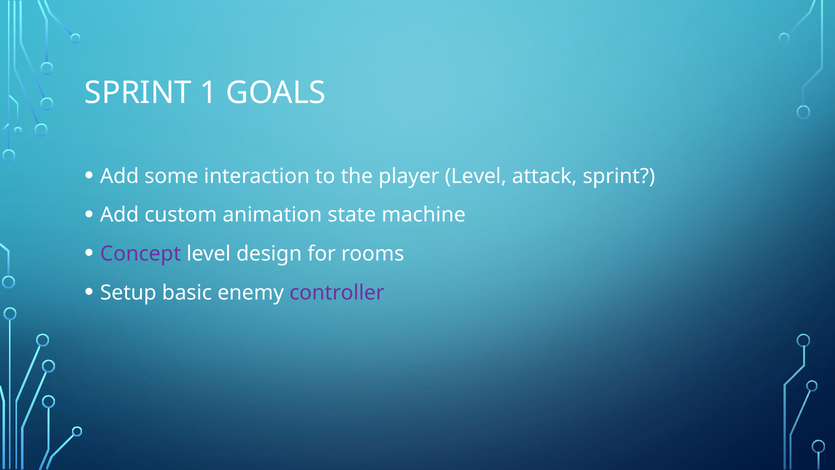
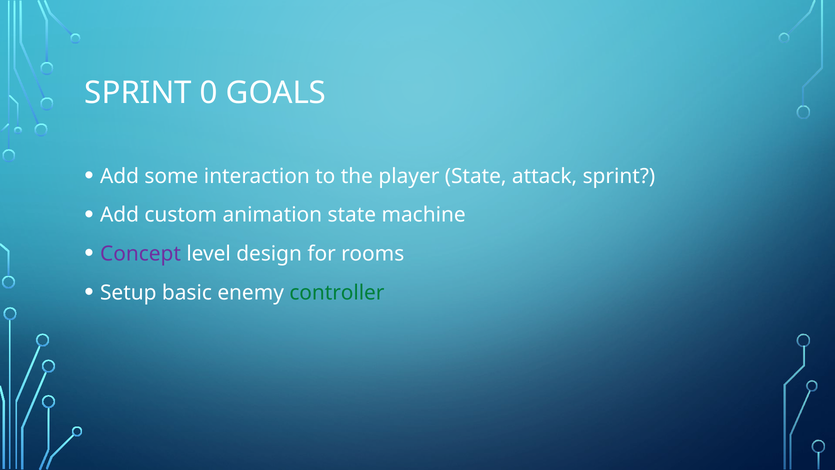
1: 1 -> 0 (209, 93)
player Level: Level -> State (476, 176)
controller colour: purple -> green (337, 292)
